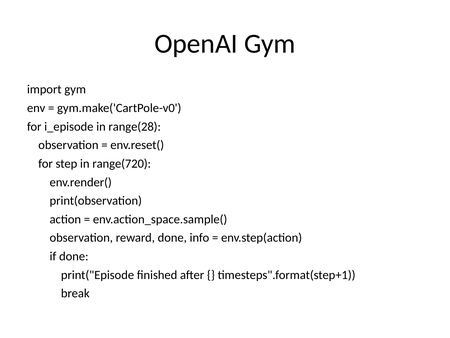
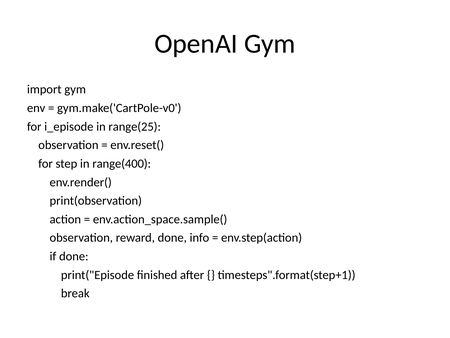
range(28: range(28 -> range(25 (135, 126)
range(720: range(720 -> range(400 (122, 163)
